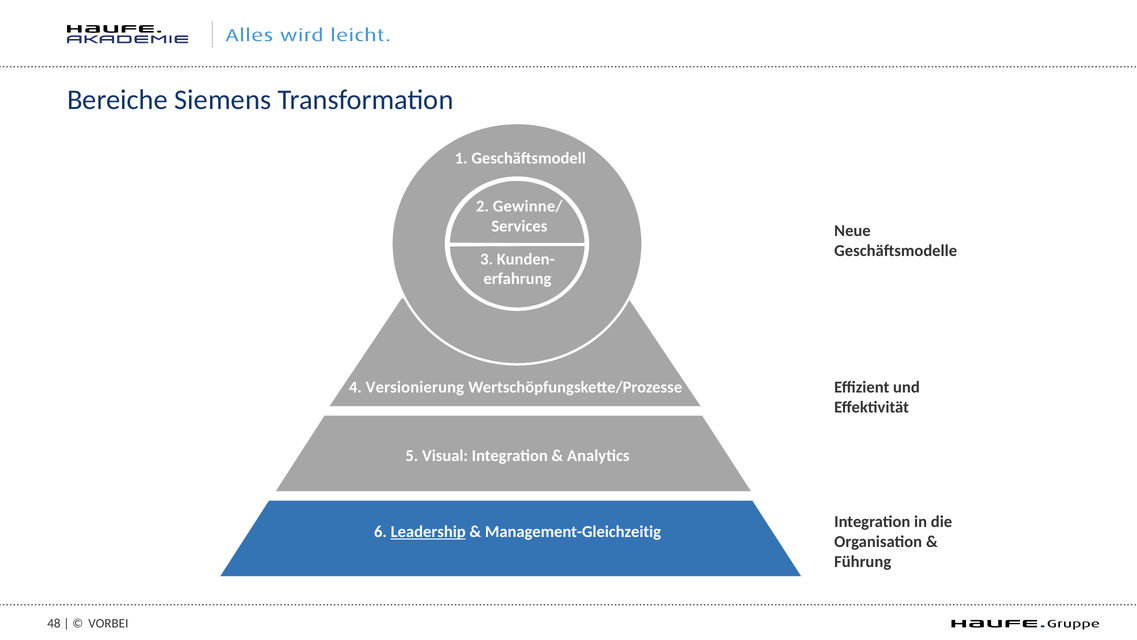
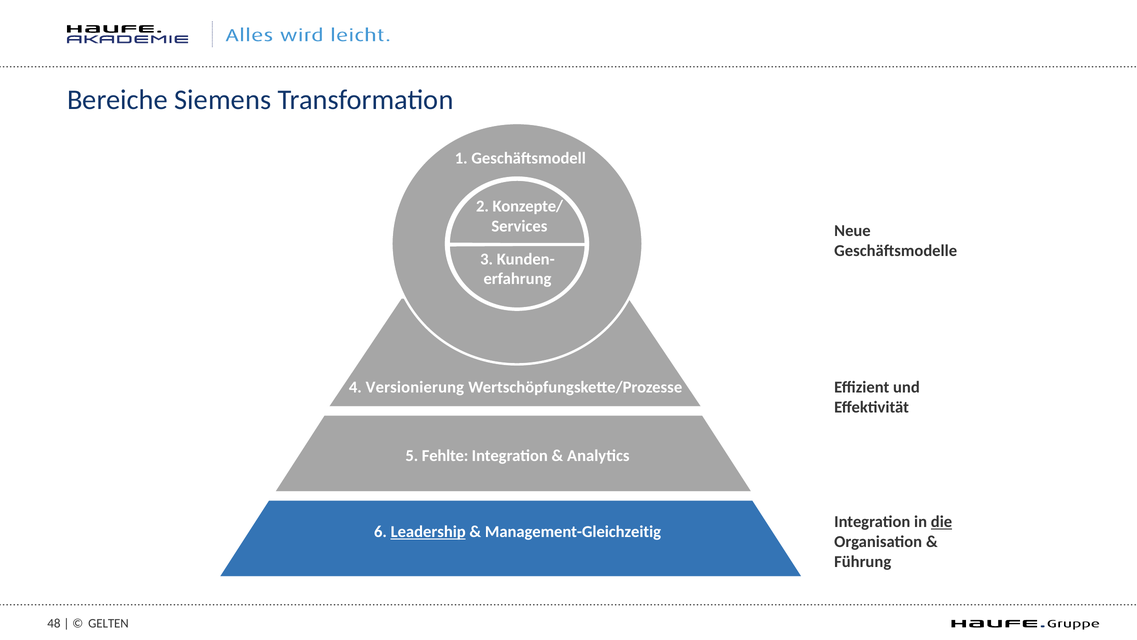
Gewinne/: Gewinne/ -> Konzepte/ (528, 206)
Visual: Visual -> Fehlte (445, 456)
die underline: none -> present (942, 522)
VORBEI: VORBEI -> GELTEN (108, 623)
